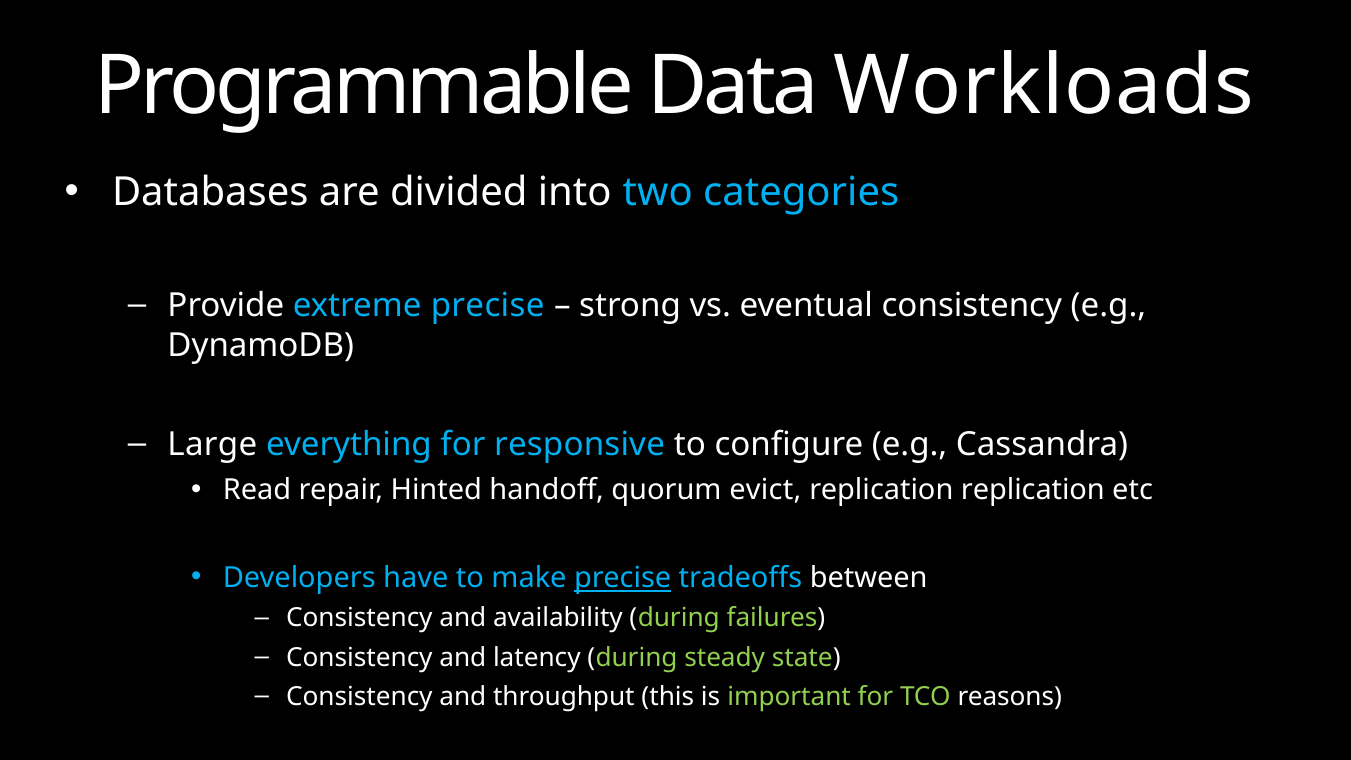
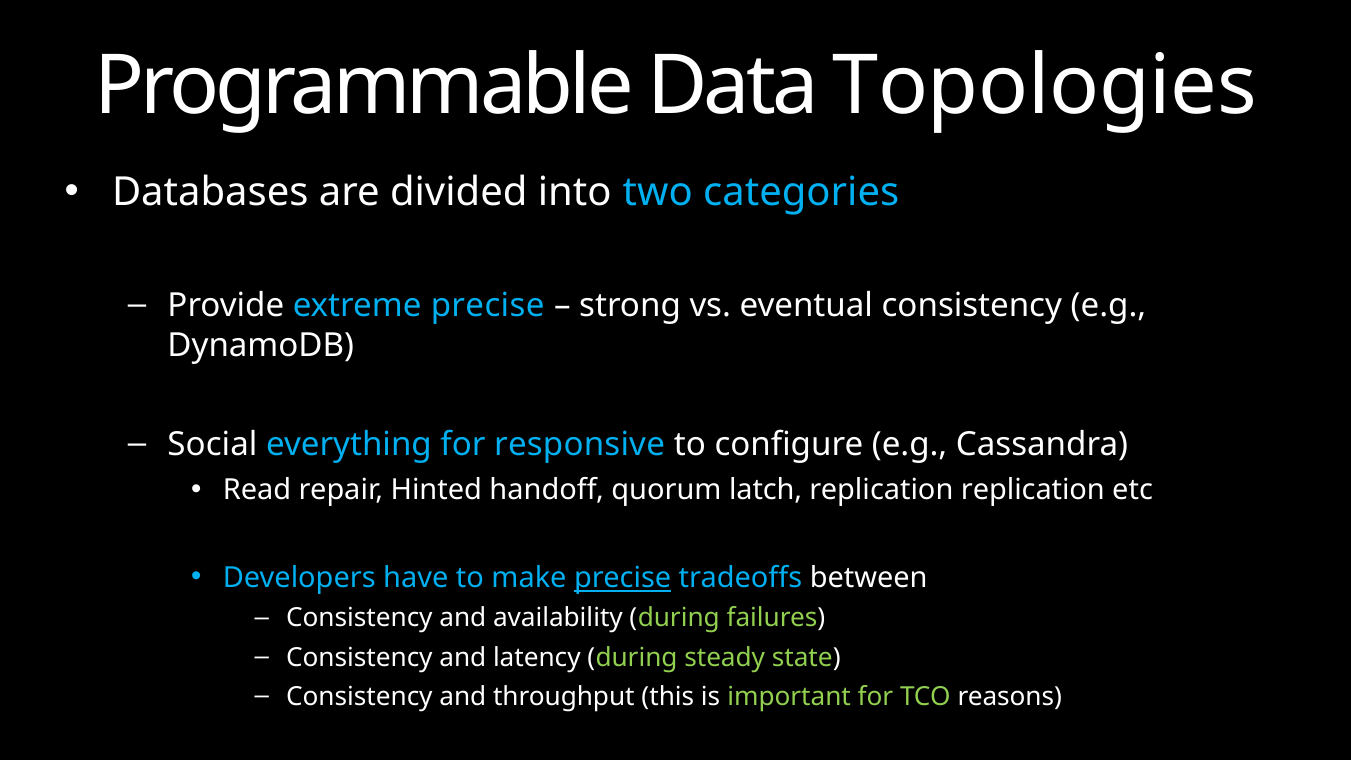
Workloads: Workloads -> Topologies (1045, 86)
Large: Large -> Social (212, 445)
evict: evict -> latch (766, 490)
